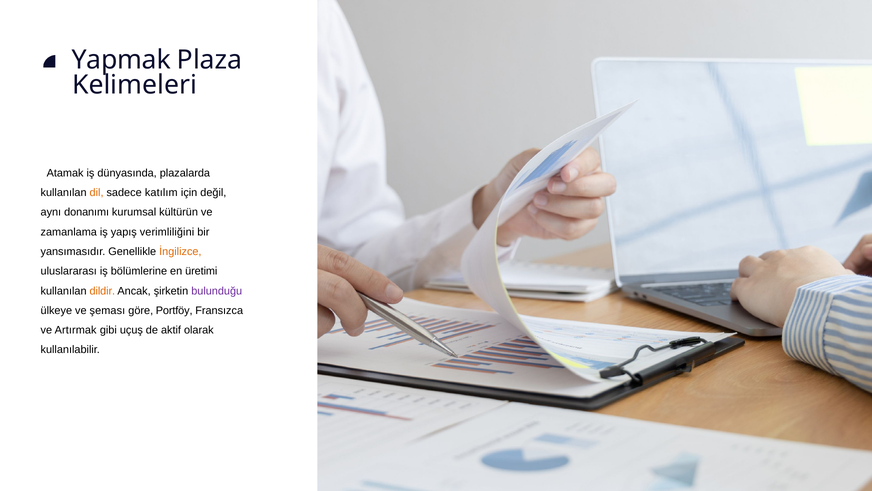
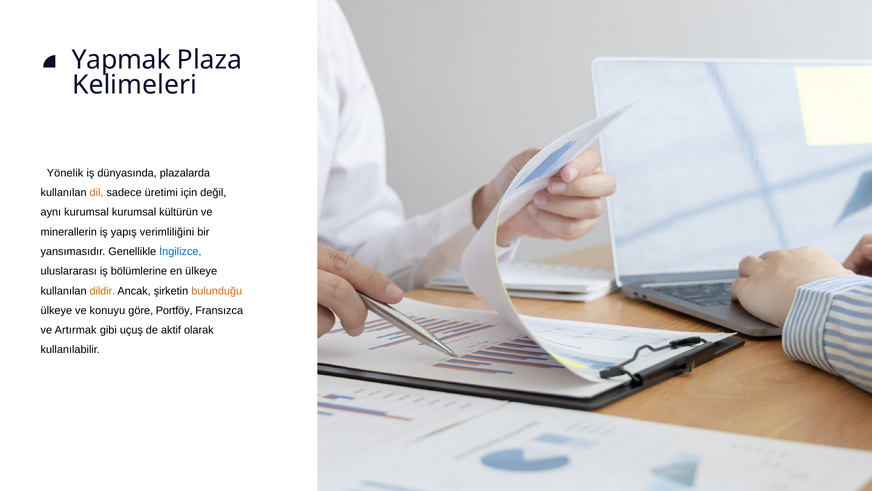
Atamak: Atamak -> Yönelik (65, 173)
katılım: katılım -> üretimi (161, 193)
aynı donanımı: donanımı -> kurumsal (87, 212)
zamanlama: zamanlama -> minerallerin (69, 232)
İngilizce colour: orange -> blue (180, 251)
en üretimi: üretimi -> ülkeye (201, 271)
bulunduğu colour: purple -> orange (217, 291)
şeması: şeması -> konuyu (107, 310)
